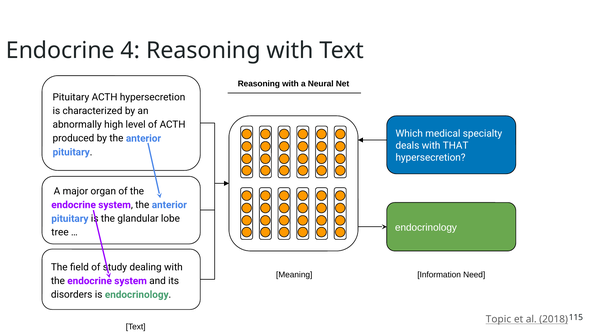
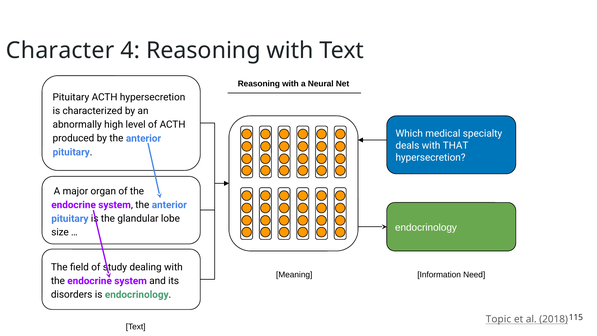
Endocrine: Endocrine -> Character (60, 51)
tree: tree -> size (60, 232)
